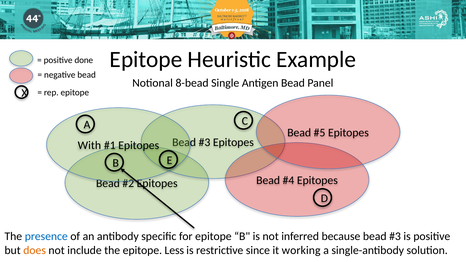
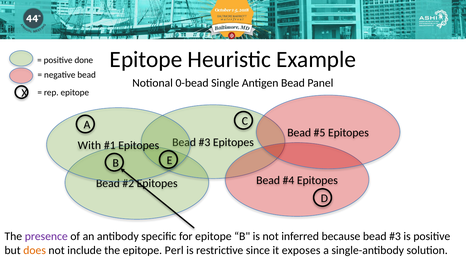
8-bead: 8-bead -> 0-bead (192, 83)
presence colour: blue -> purple (46, 236)
Less: Less -> Perl (174, 250)
working: working -> exposes (301, 250)
